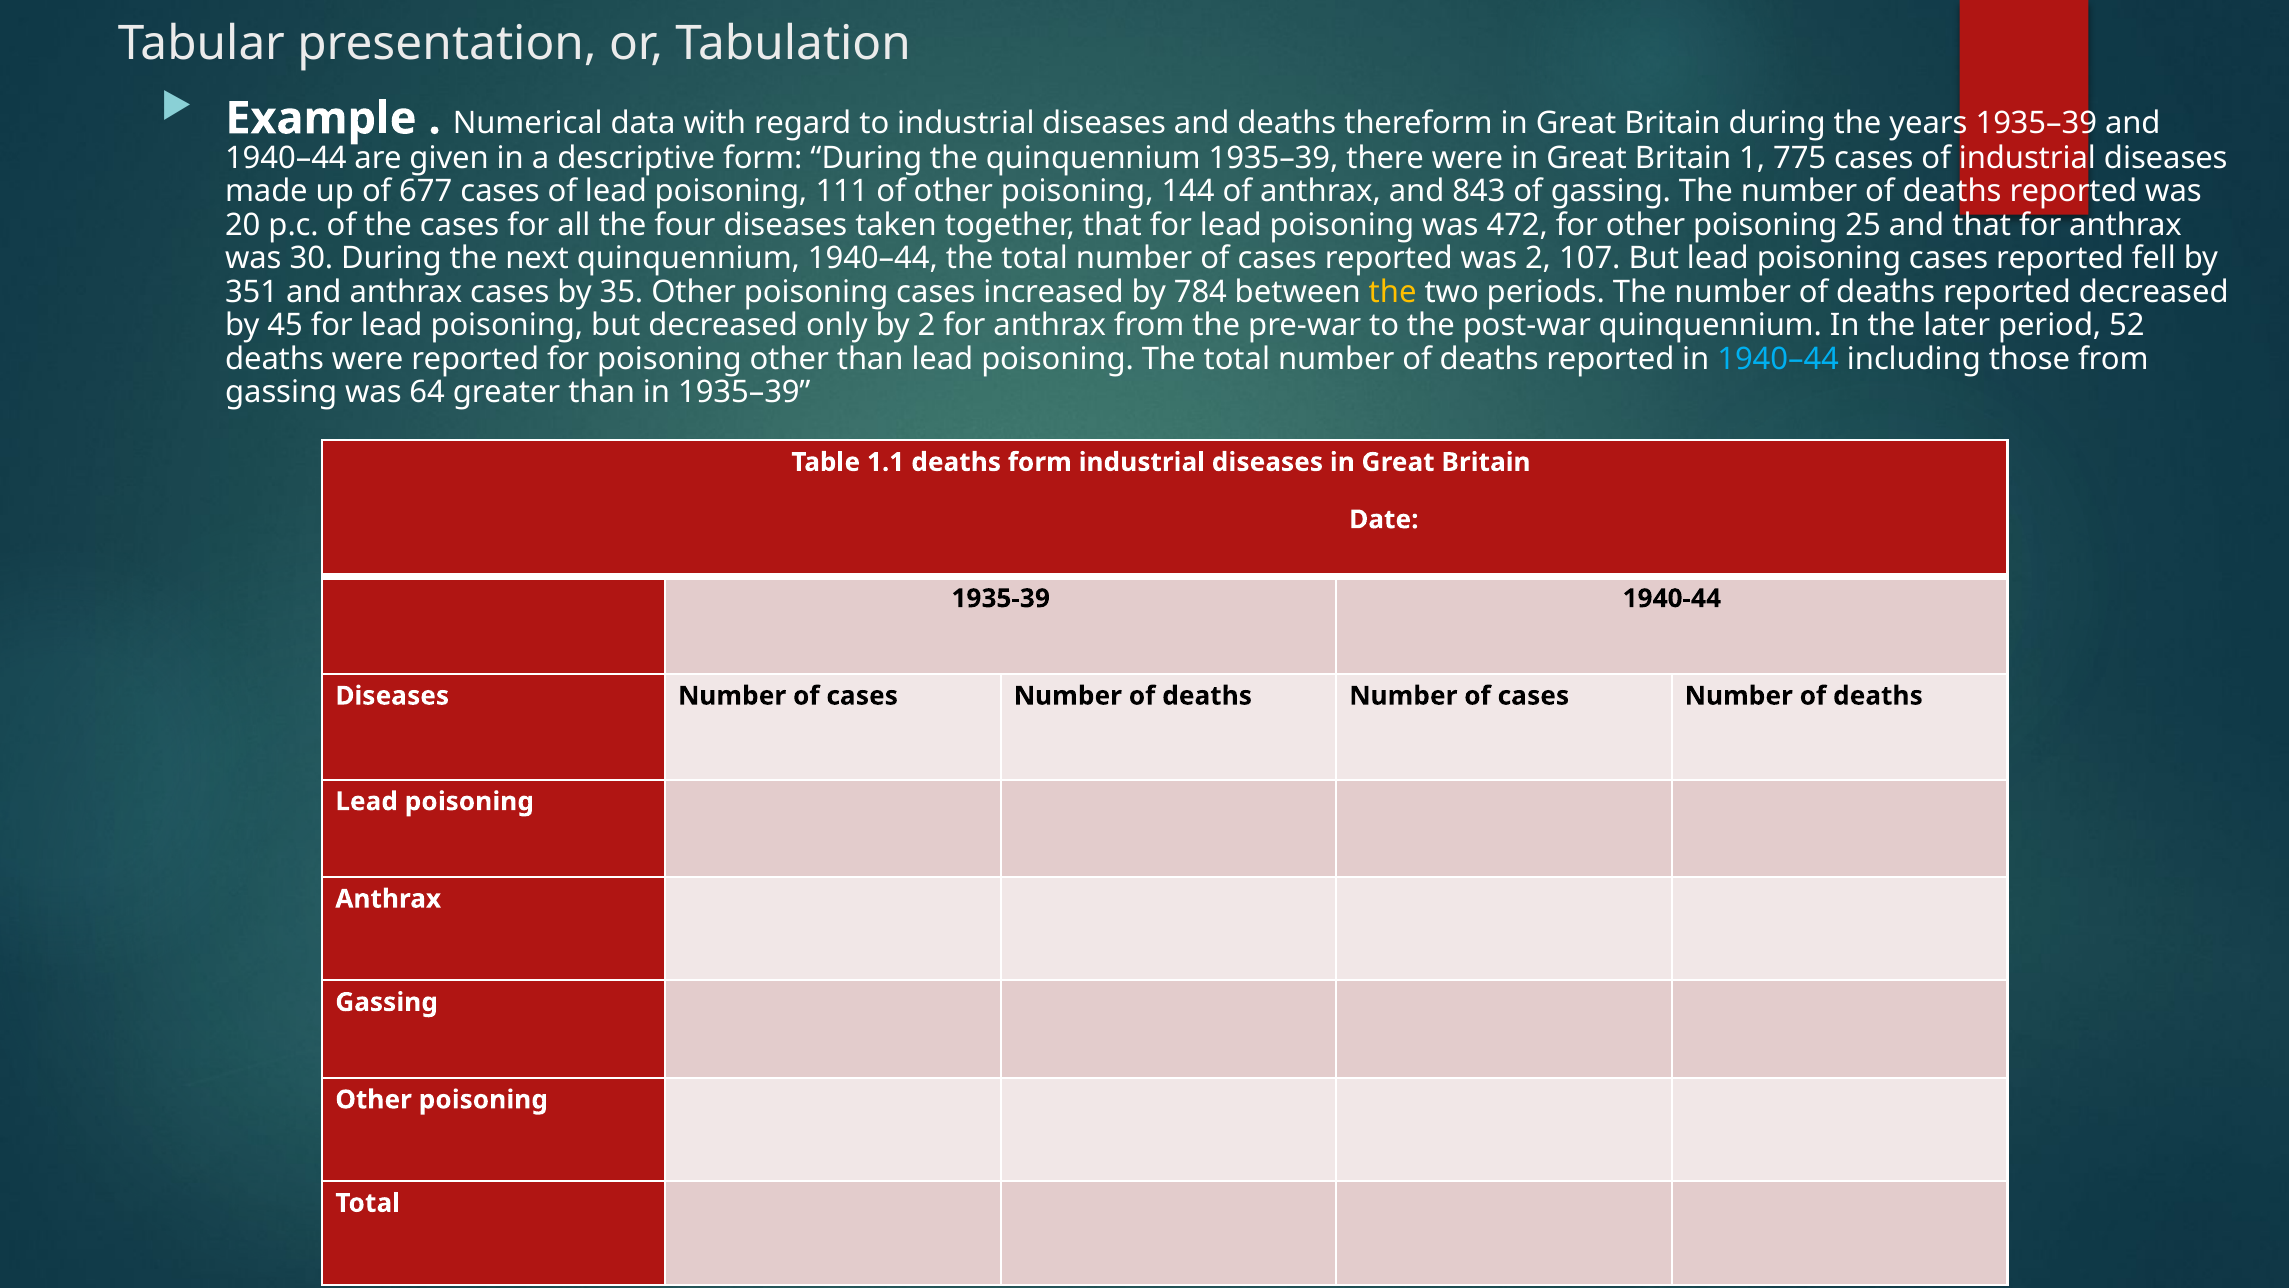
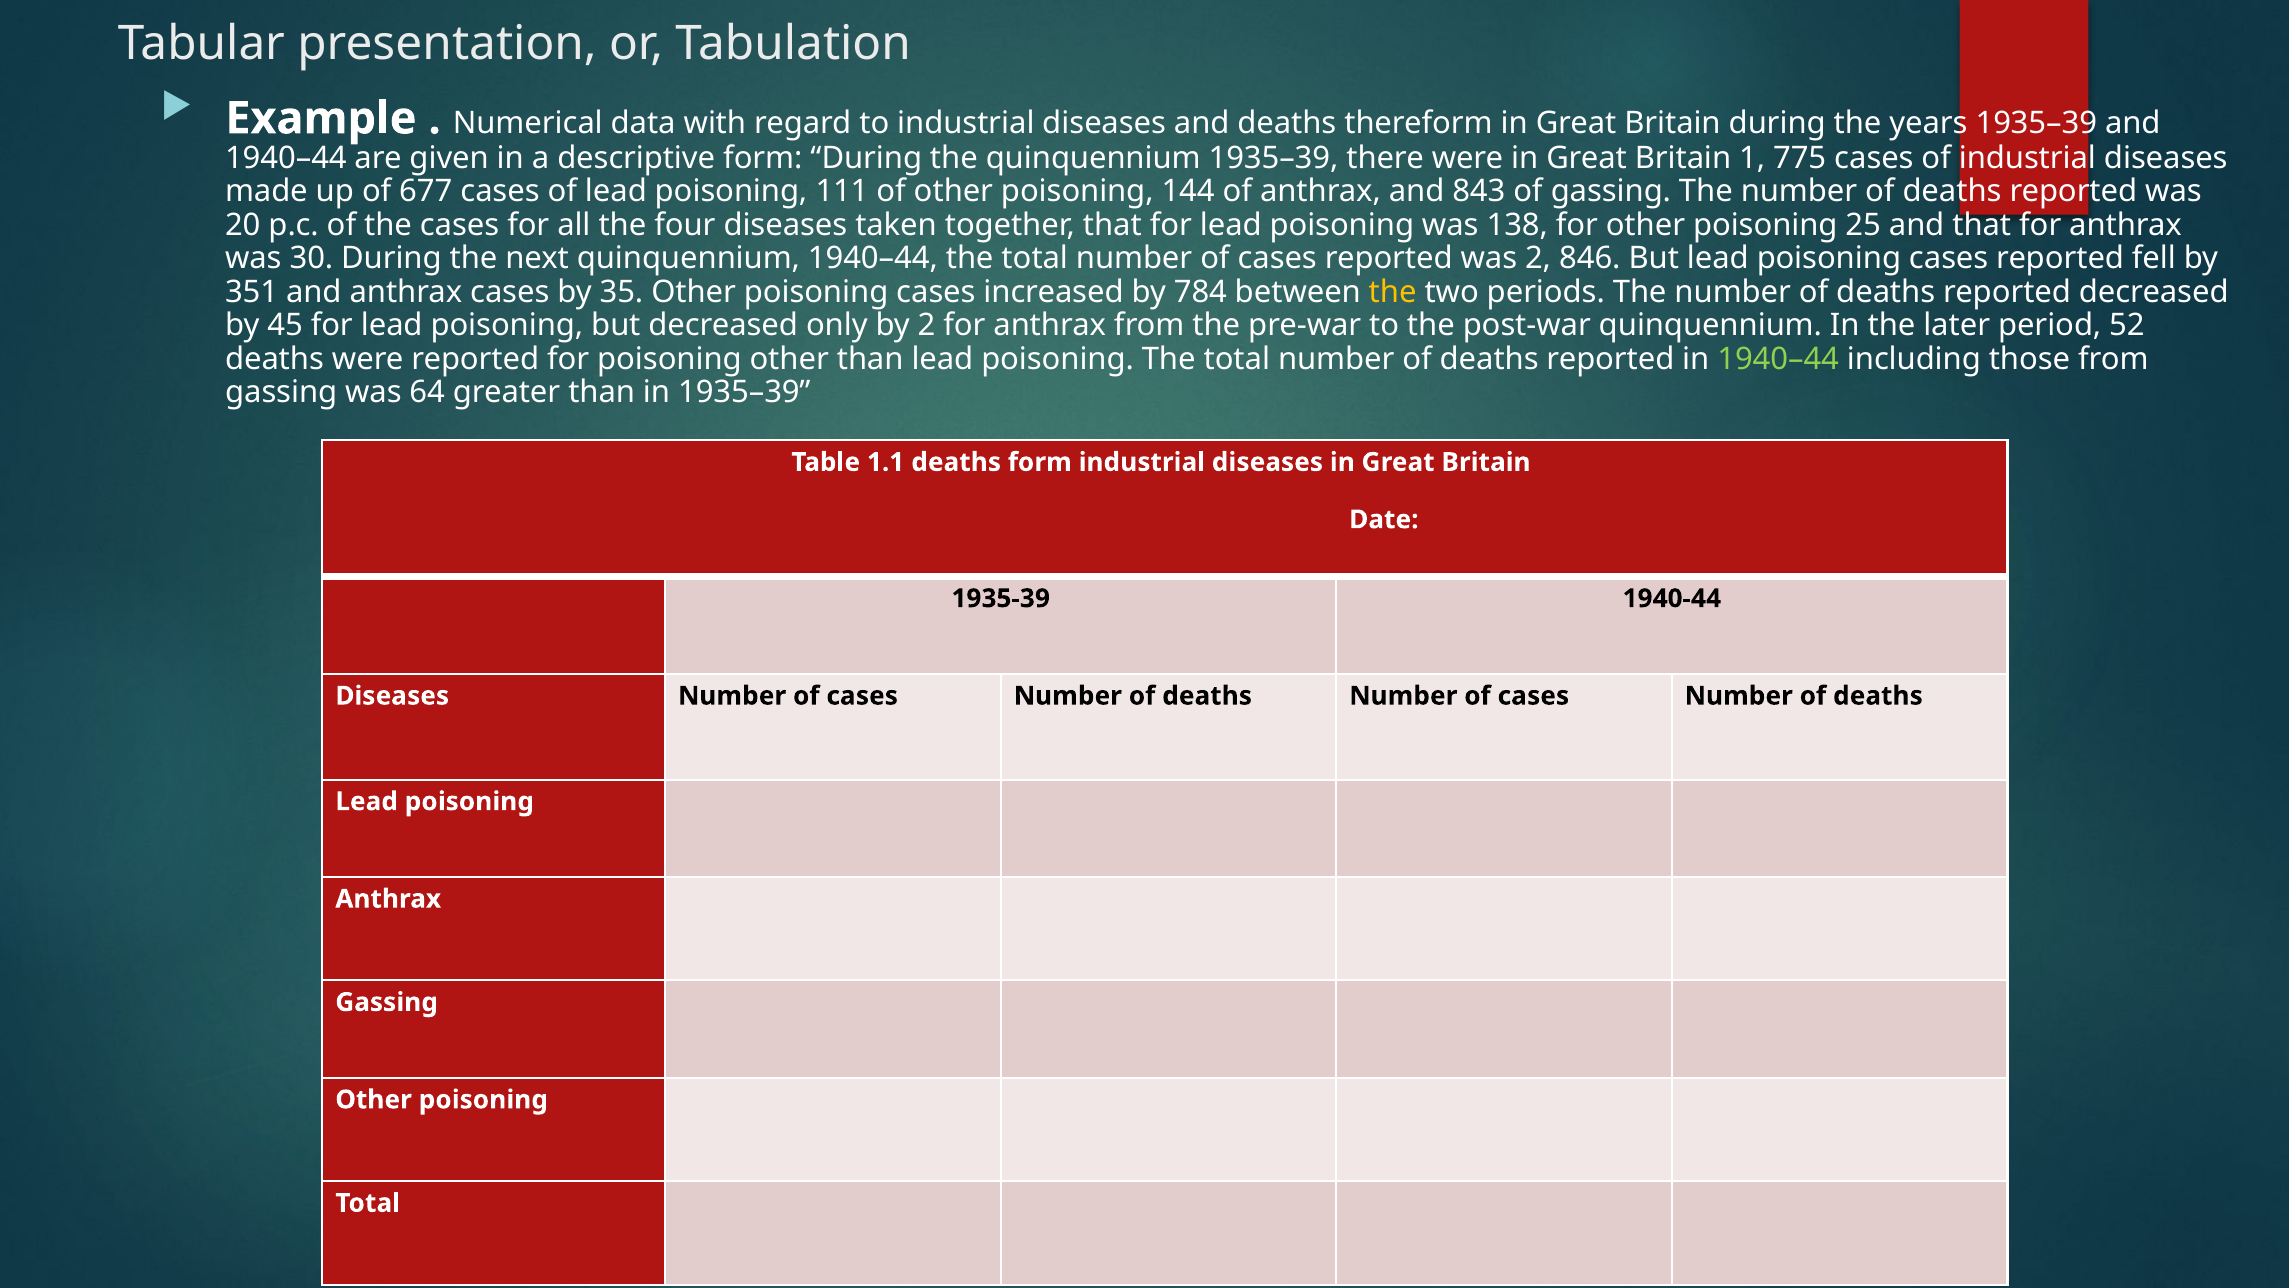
472: 472 -> 138 (1517, 225)
107: 107 -> 846 (1590, 258)
1940–44 colour: light blue -> light green (1778, 359)
